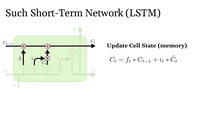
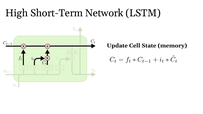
Such: Such -> High (17, 13)
